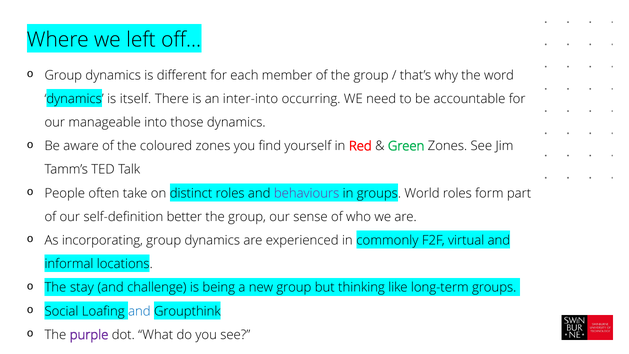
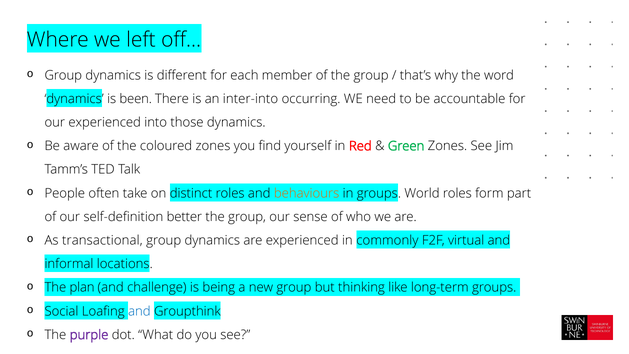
itself: itself -> been (136, 99)
our manageable: manageable -> experienced (105, 122)
behaviours colour: purple -> orange (307, 193)
incorporating: incorporating -> transactional (102, 240)
stay: stay -> plan (82, 287)
